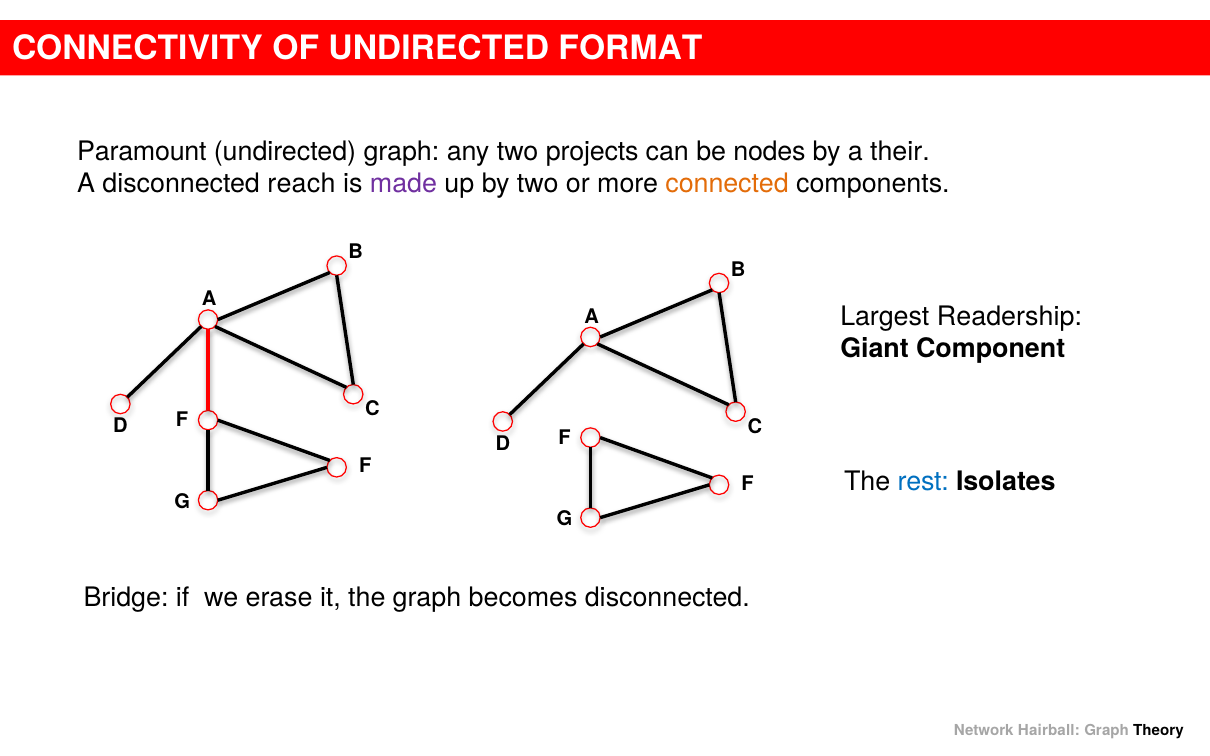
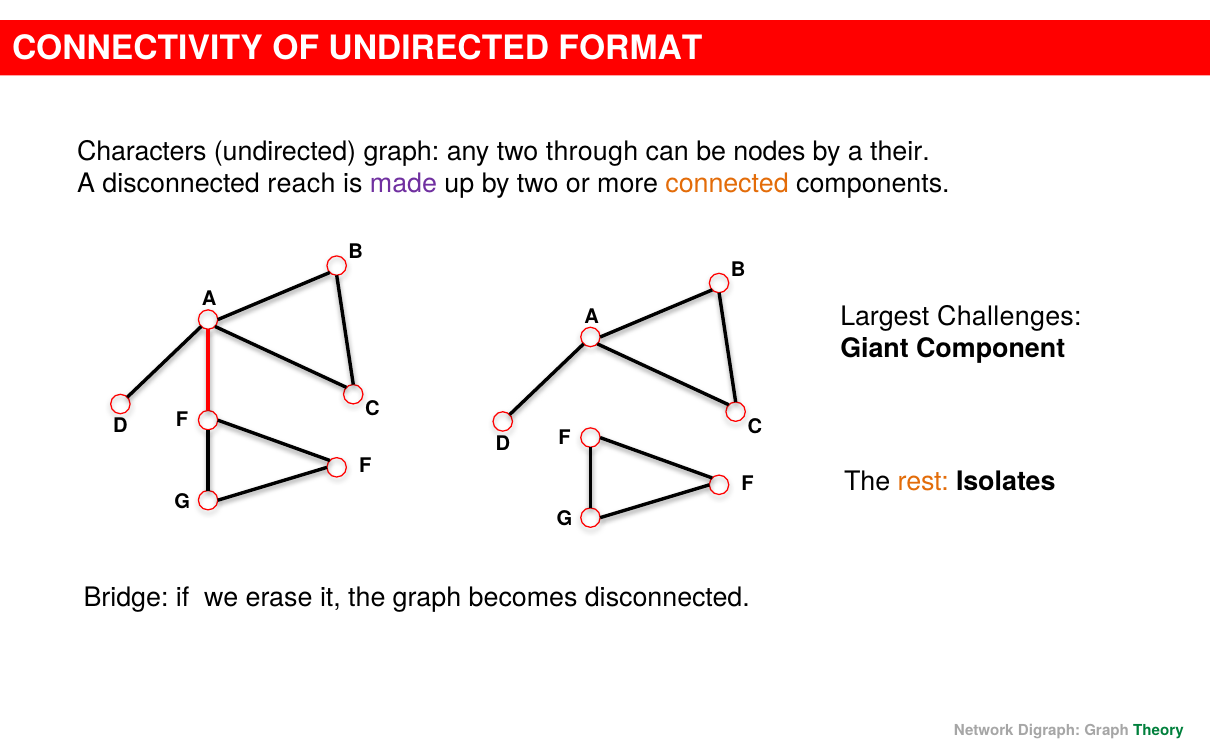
Paramount: Paramount -> Characters (142, 152)
projects: projects -> through (592, 152)
Readership: Readership -> Challenges (1009, 317)
rest colour: blue -> orange (923, 482)
Hairball: Hairball -> Digraph (1049, 731)
Theory colour: black -> green (1158, 731)
